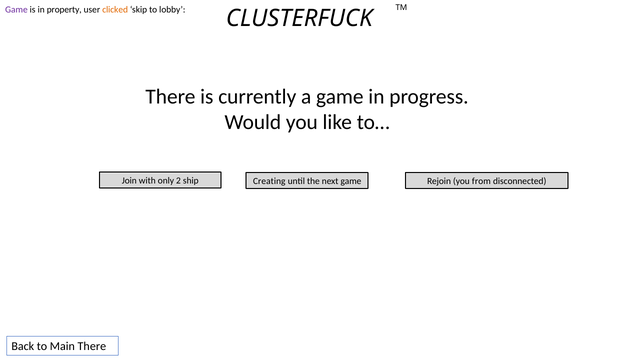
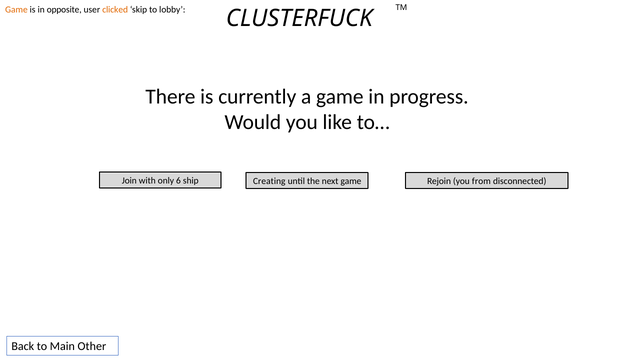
Game colour: purple -> orange (16, 10)
property: property -> opposite (64, 10)
2: 2 -> 6 (178, 180)
Main There: There -> Other (92, 346)
